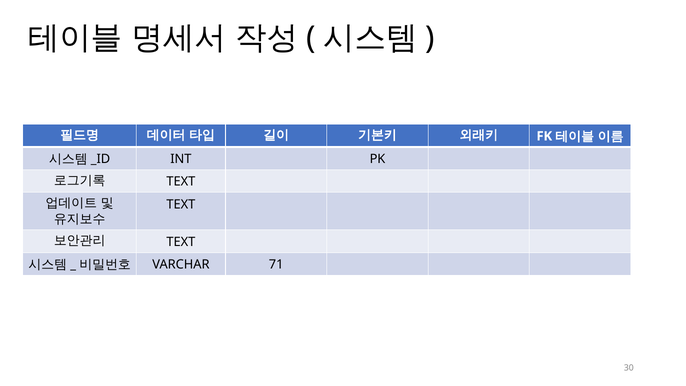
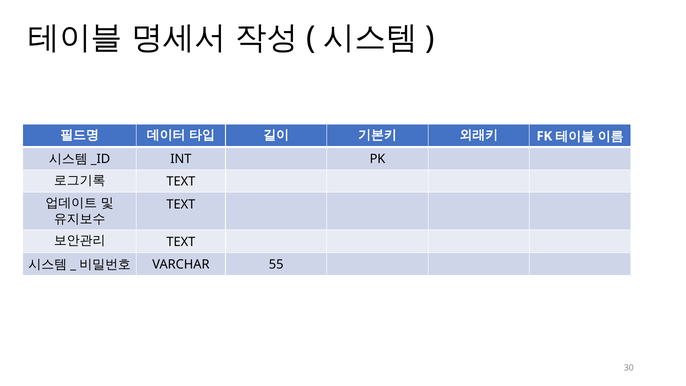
71: 71 -> 55 (276, 265)
